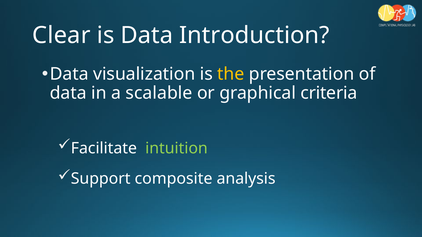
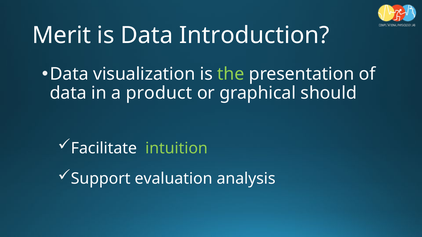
Clear: Clear -> Merit (62, 35)
the colour: yellow -> light green (231, 74)
scalable: scalable -> product (159, 93)
criteria: criteria -> should (329, 93)
composite: composite -> evaluation (174, 179)
